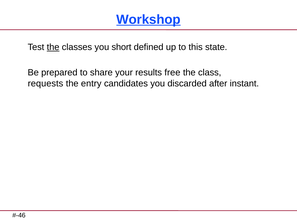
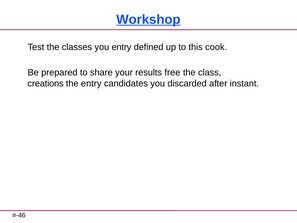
the underline: present -> none (53, 47)
you short: short -> entry (121, 47)
state: state -> cook (216, 47)
requests: requests -> creations (46, 83)
